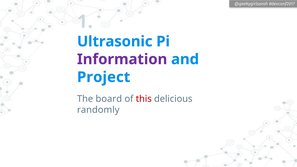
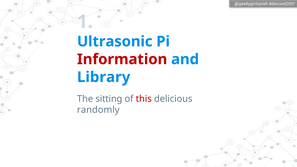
Information colour: purple -> red (122, 59)
Project: Project -> Library (104, 77)
board: board -> sitting (109, 99)
